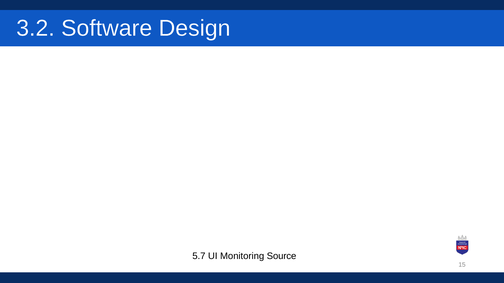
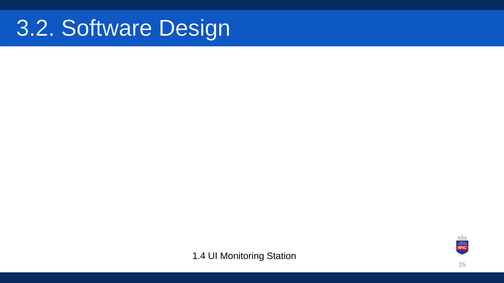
5.7: 5.7 -> 1.4 (199, 256)
Source: Source -> Station (282, 256)
